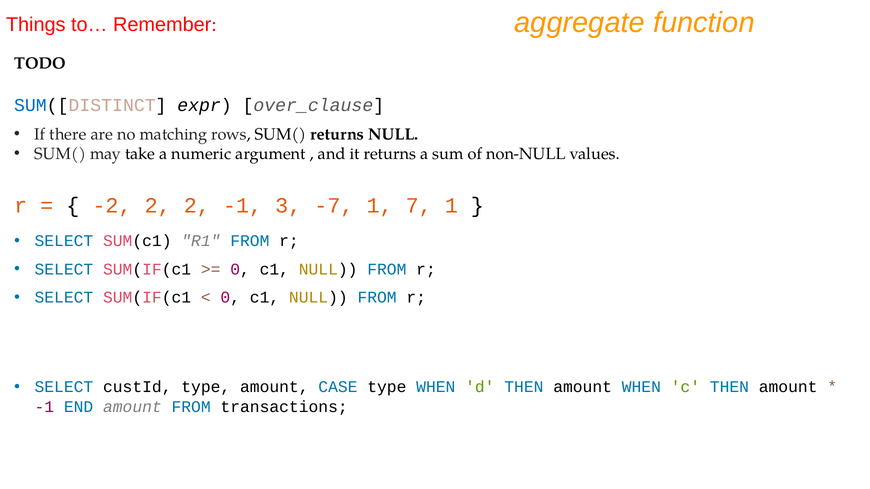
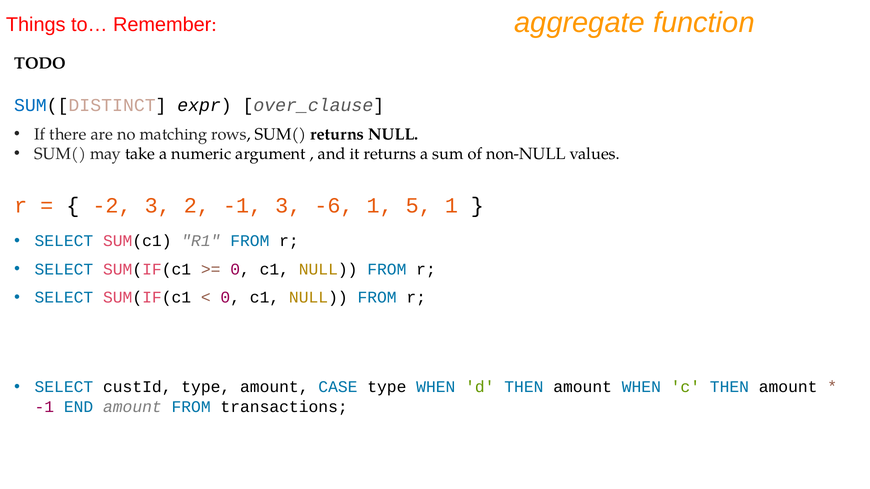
-2 2: 2 -> 3 (158, 206)
-7: -7 -> -6 (334, 206)
7: 7 -> 5 (419, 206)
